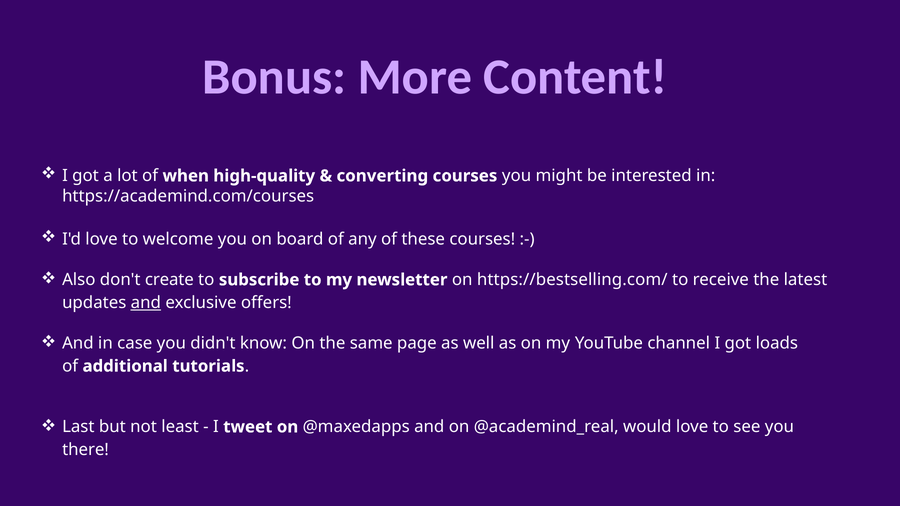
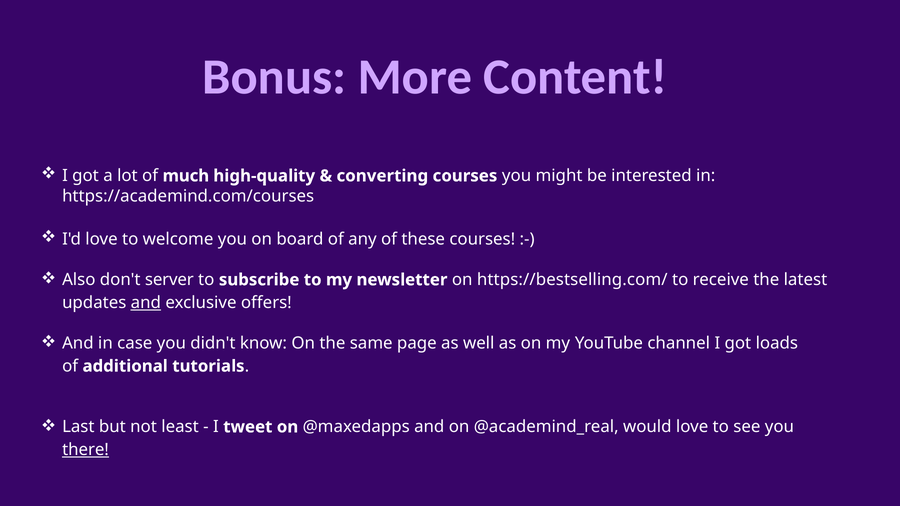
when: when -> much (186, 176)
create: create -> server (169, 280)
there underline: none -> present (86, 450)
